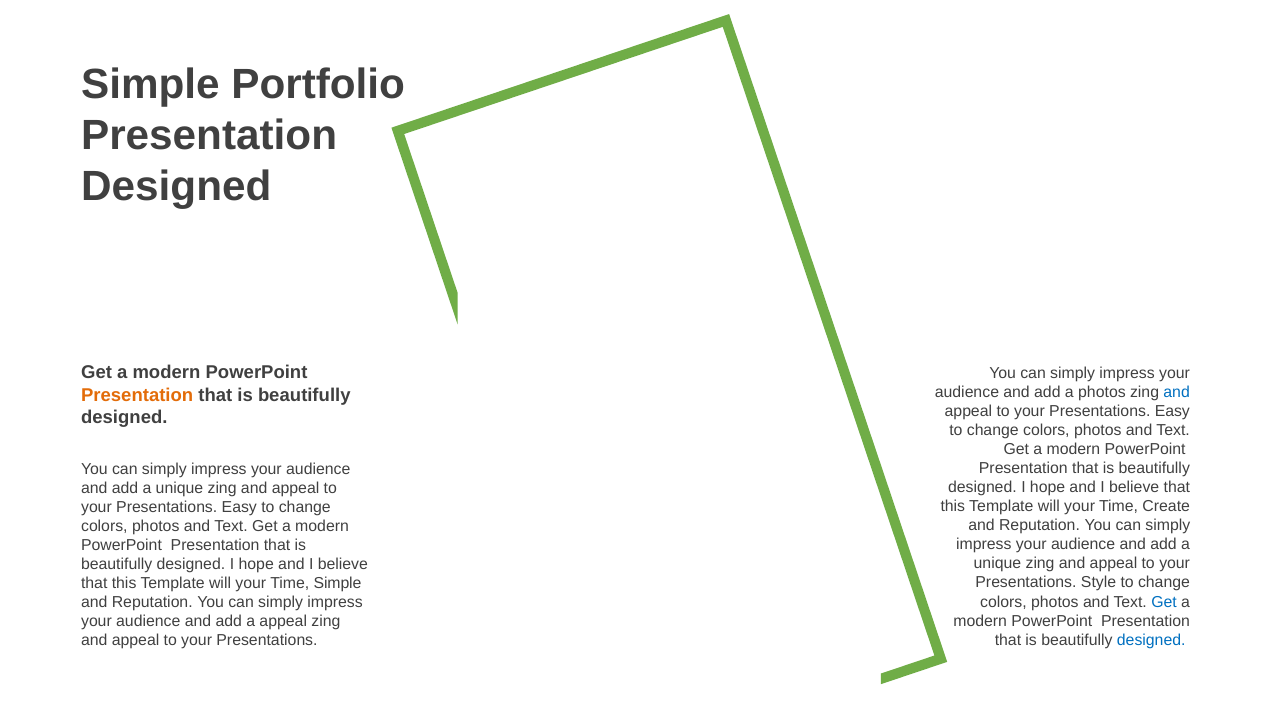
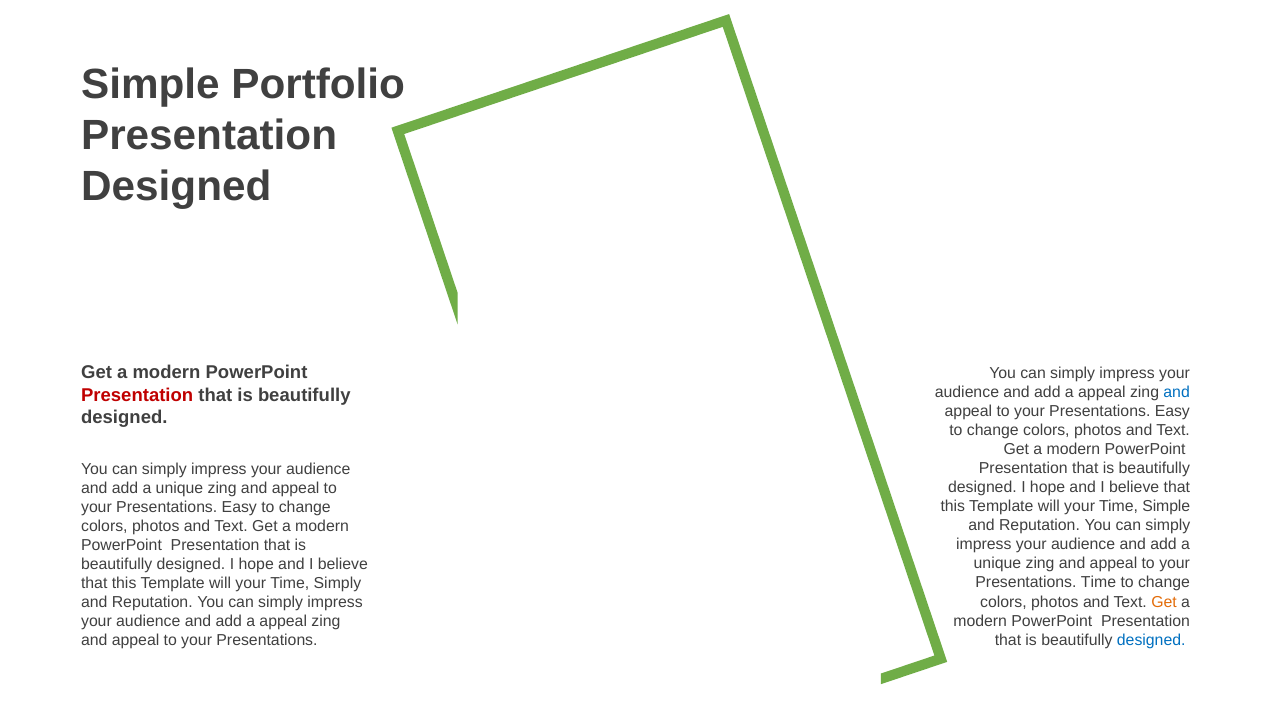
photos: photos -> appeal (1102, 393)
Presentation colour: orange -> red (137, 395)
Time Create: Create -> Simple (1166, 507)
Presentations Style: Style -> Time (1099, 583)
Simple: Simple -> Simply (337, 584)
Get colour: blue -> orange (1164, 602)
